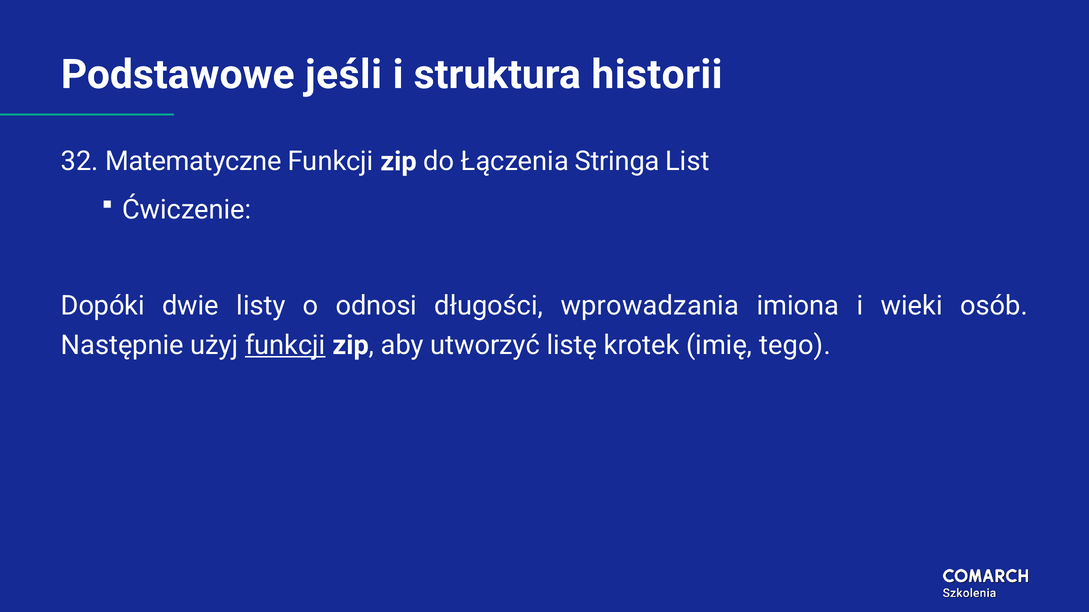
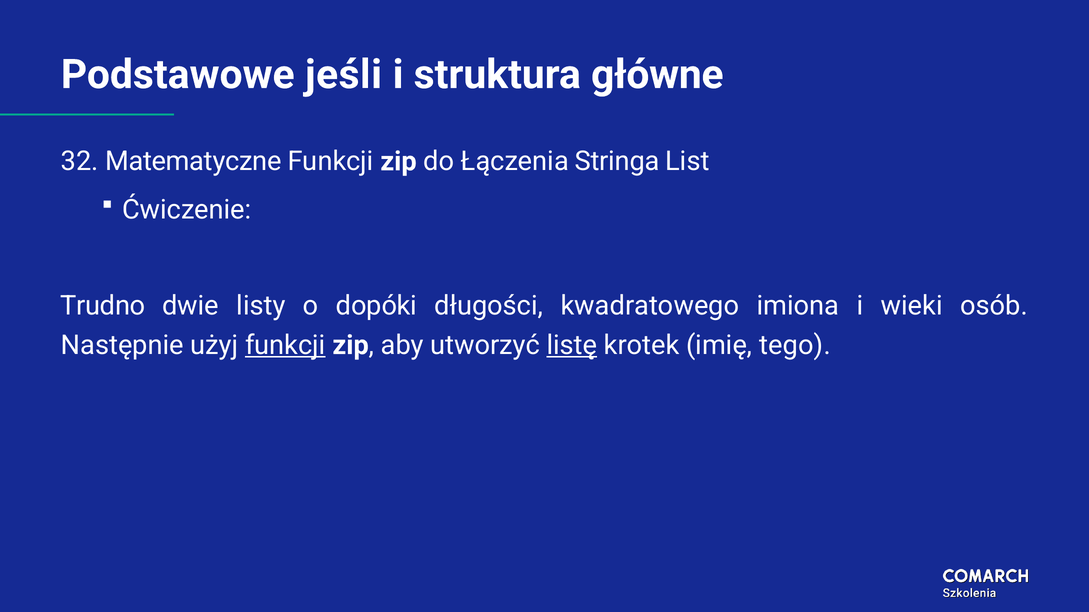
historii: historii -> główne (657, 75)
Dopóki: Dopóki -> Trudno (103, 306)
odnosi: odnosi -> dopóki (377, 306)
wprowadzania: wprowadzania -> kwadratowego (650, 306)
listę underline: none -> present (572, 345)
